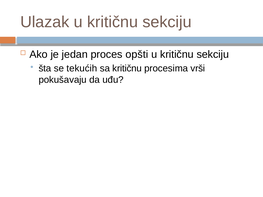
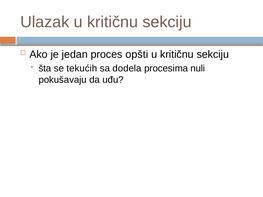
sa kritičnu: kritičnu -> dodela (127, 68)
vrši: vrši -> nuli (198, 68)
